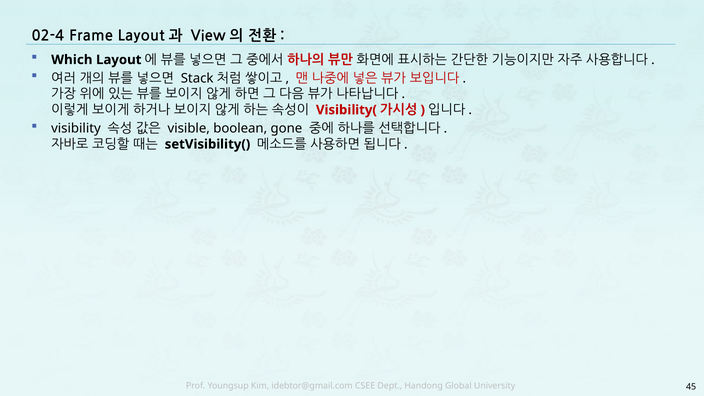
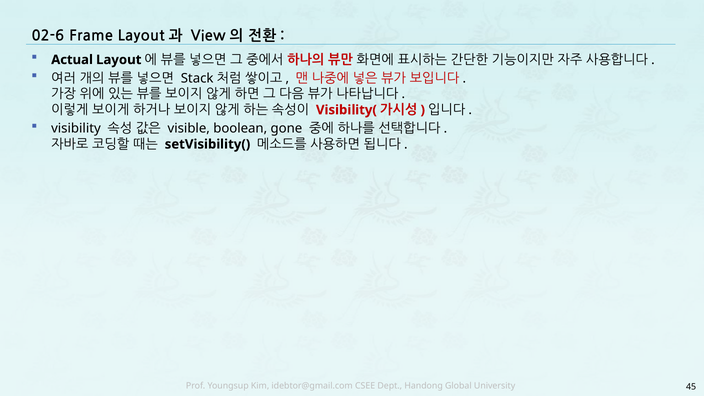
02-4: 02-4 -> 02-6 (48, 36)
Which: Which -> Actual (72, 60)
